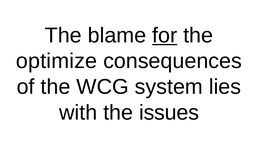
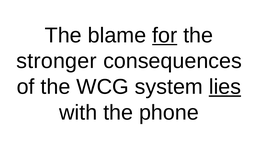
optimize: optimize -> stronger (57, 61)
lies underline: none -> present (225, 87)
issues: issues -> phone (169, 113)
